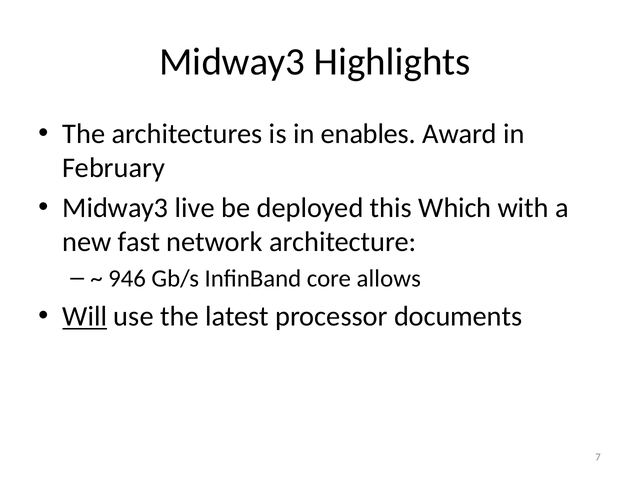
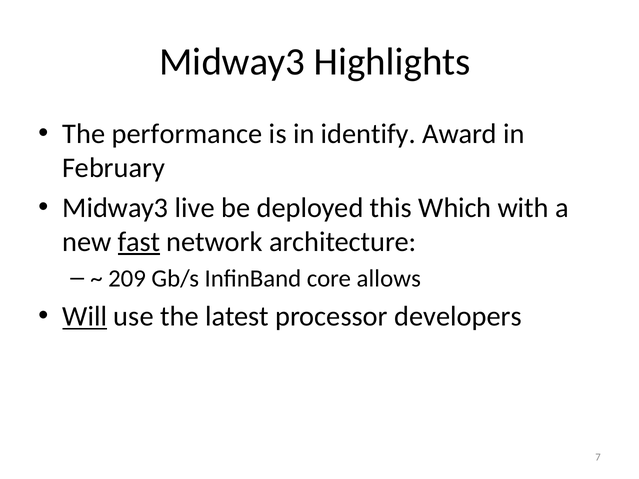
architectures: architectures -> performance (187, 134)
enables: enables -> identify (368, 134)
fast underline: none -> present (139, 242)
946: 946 -> 209 (127, 279)
documents: documents -> developers (458, 317)
